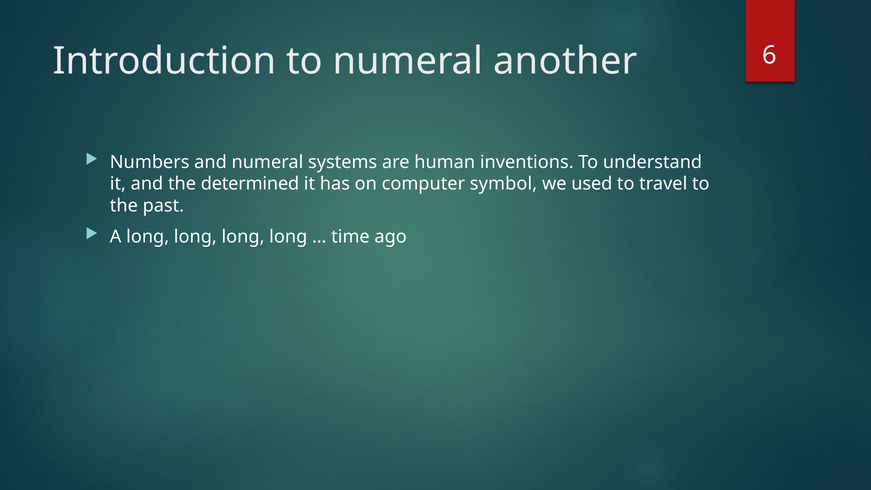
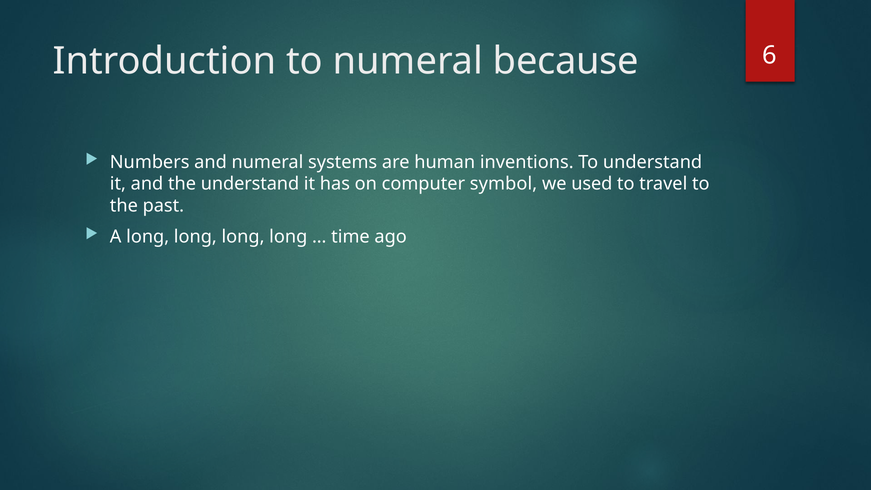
another: another -> because (566, 61)
the determined: determined -> understand (250, 184)
